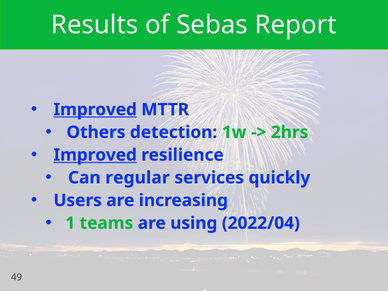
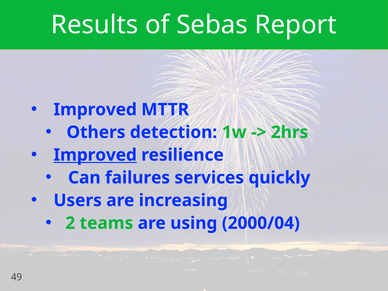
Improved underline: present -> none (95, 110)
regular: regular -> failures (138, 178)
1: 1 -> 2 (70, 223)
2022/04: 2022/04 -> 2000/04 (261, 223)
